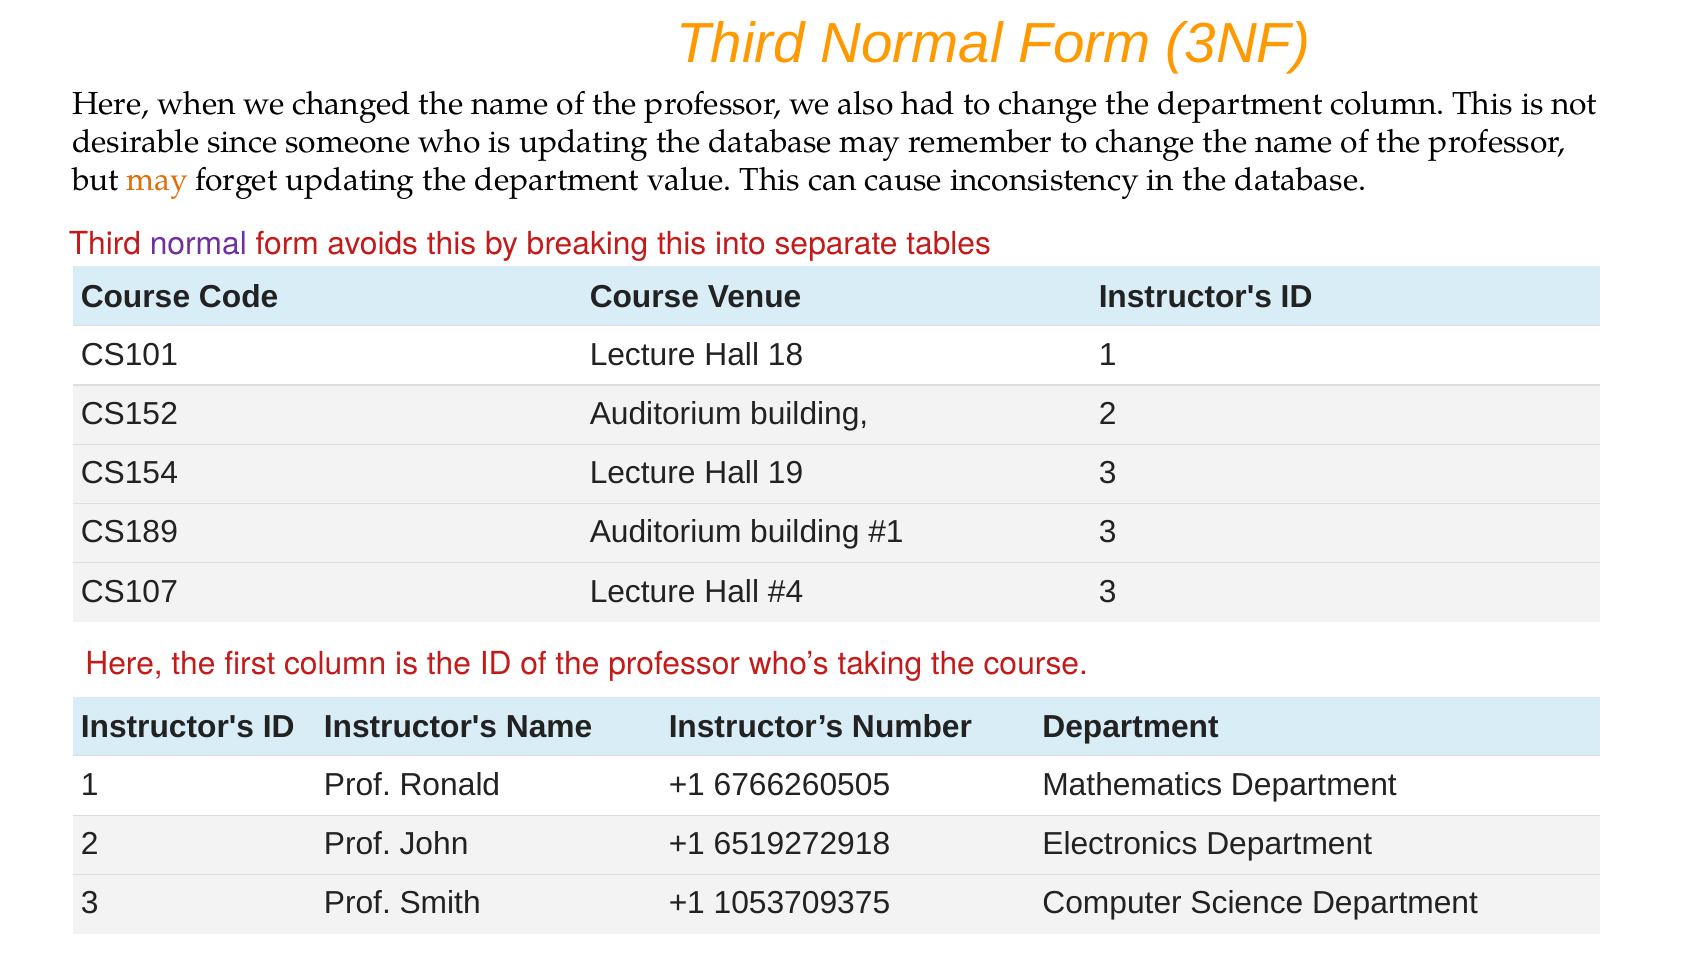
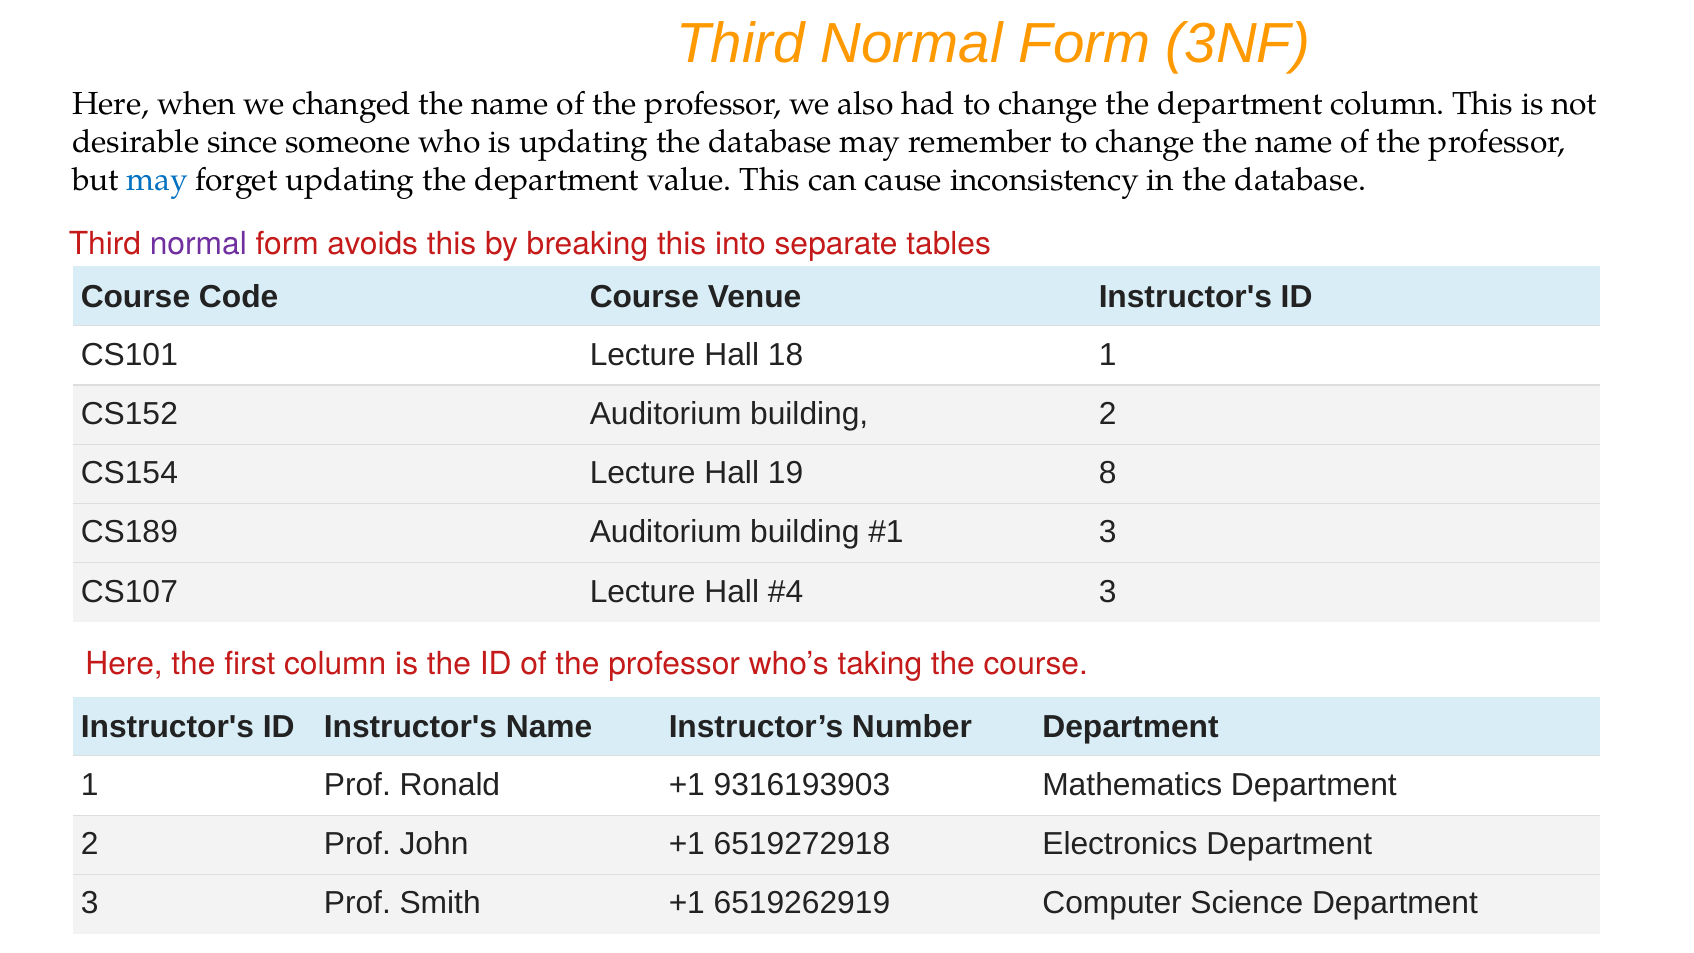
may colour: orange -> blue (157, 180)
19 3: 3 -> 8 (1108, 473)
6766260505: 6766260505 -> 9316193903 (802, 785)
1053709375: 1053709375 -> 6519262919 (802, 903)
